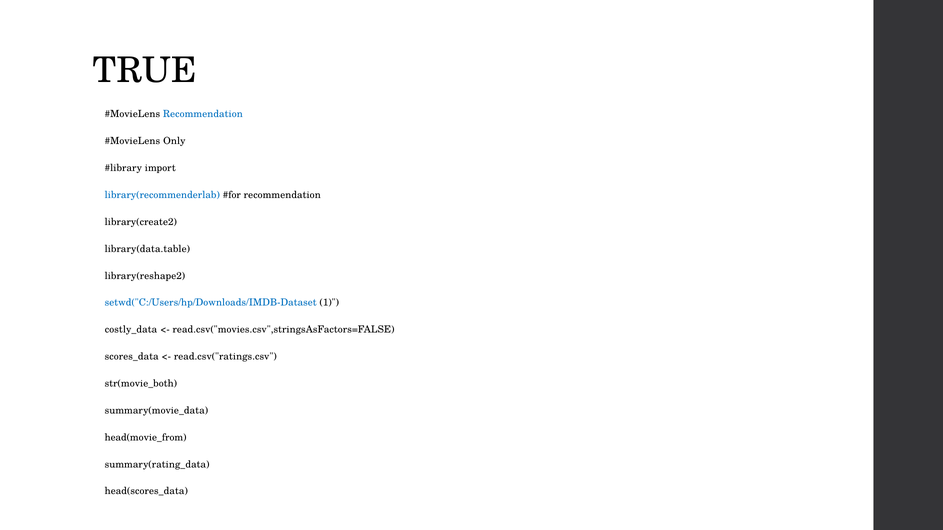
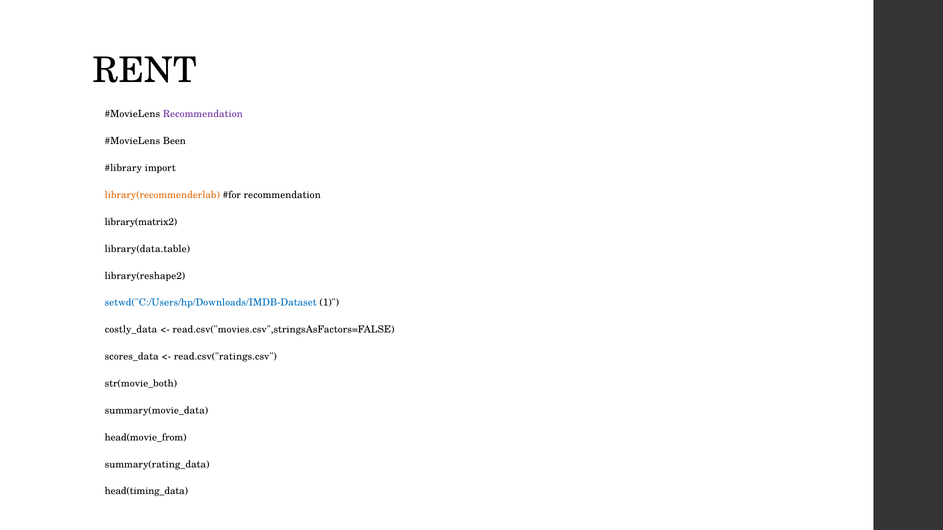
TRUE: TRUE -> RENT (145, 70)
Recommendation colour: blue -> purple (203, 114)
Only: Only -> Been (174, 141)
library(recommenderlab colour: blue -> orange (162, 195)
library(create2: library(create2 -> library(matrix2 (141, 222)
head(scores_data: head(scores_data -> head(timing_data (146, 492)
